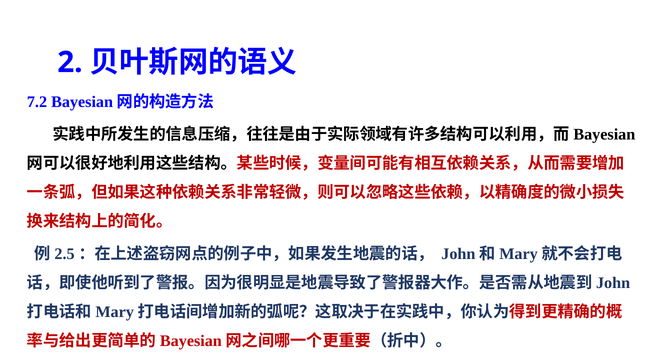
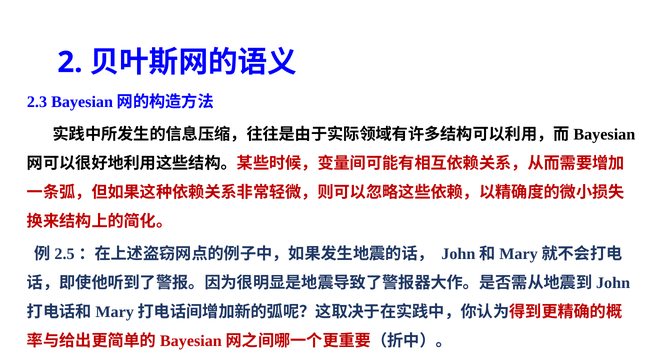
7.2: 7.2 -> 2.3 (37, 102)
